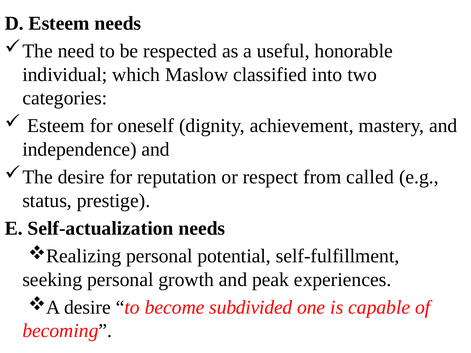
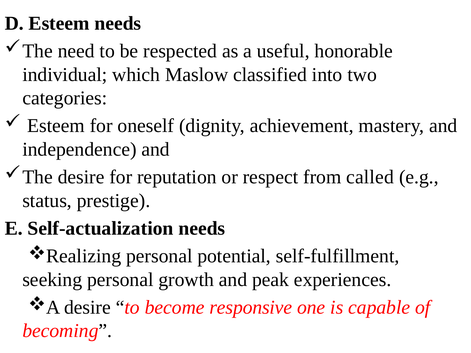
subdivided: subdivided -> responsive (251, 308)
